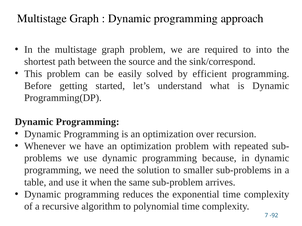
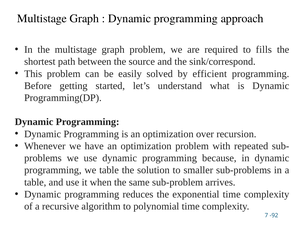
into: into -> fills (264, 50)
we need: need -> table (109, 171)
